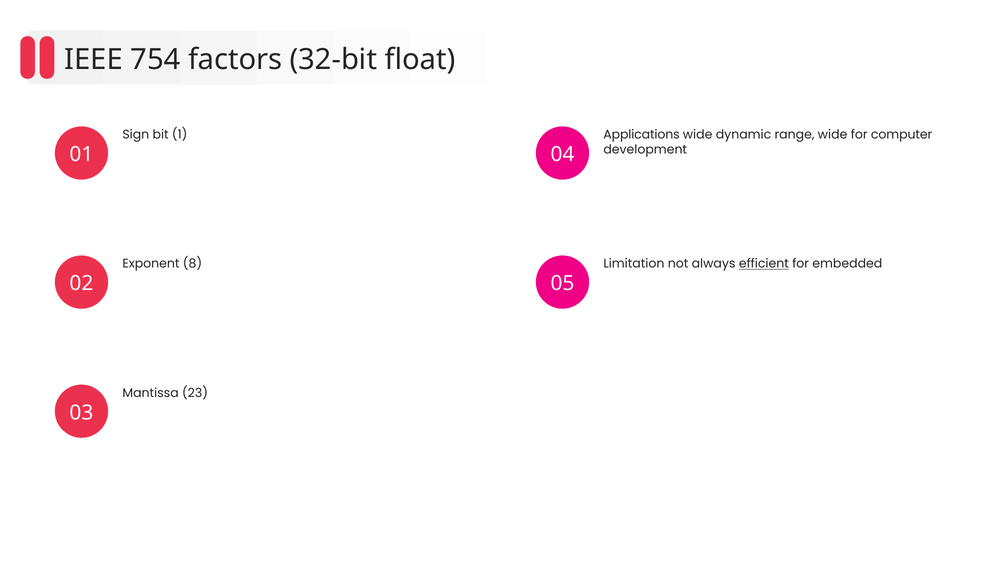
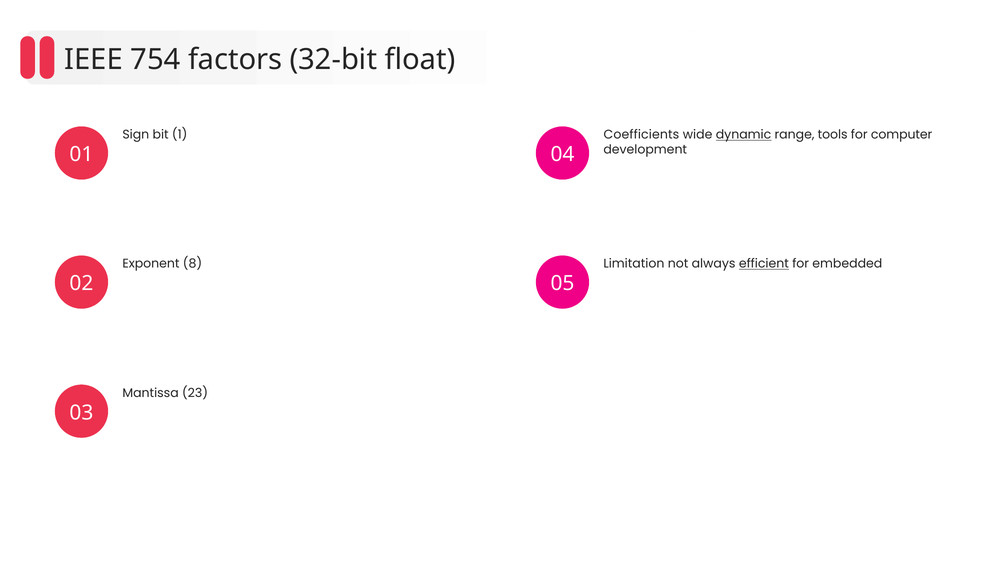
Applications: Applications -> Coefficients (641, 135)
dynamic underline: none -> present (744, 135)
range wide: wide -> tools (833, 135)
